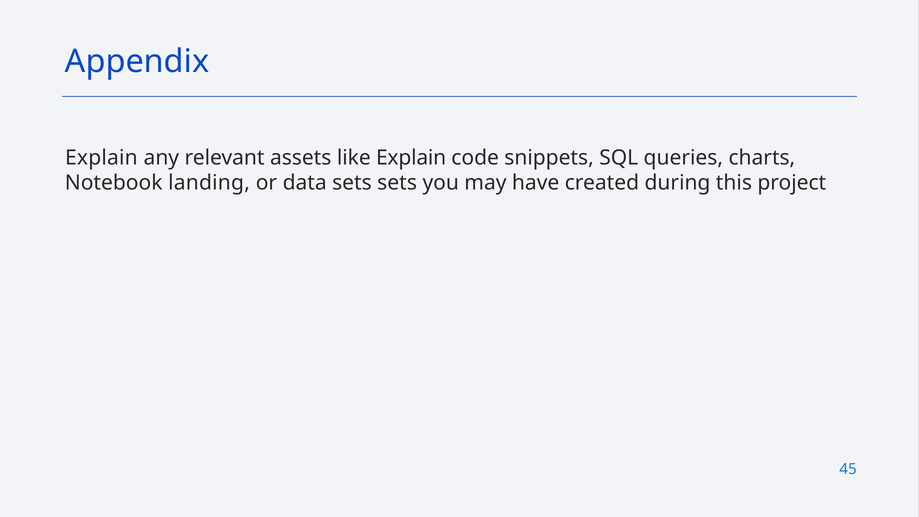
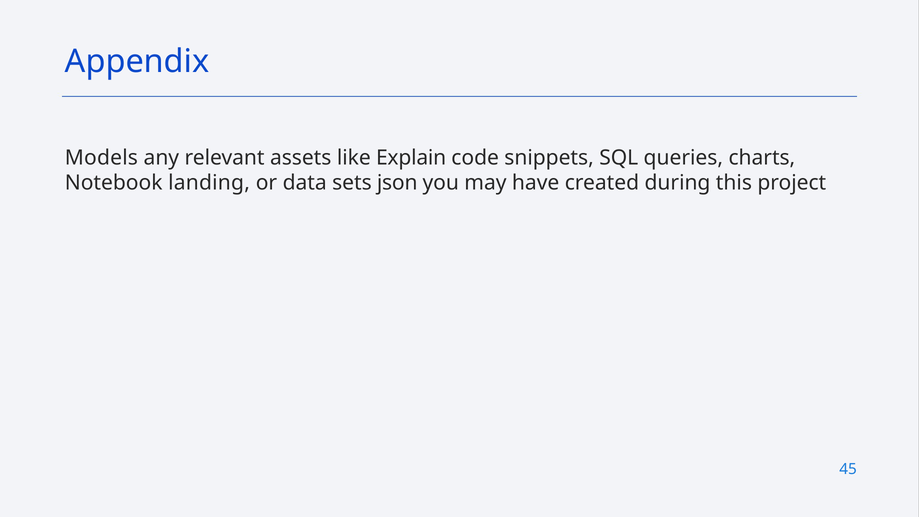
Explain: Explain -> Models (101, 158)
sets sets: sets -> json (397, 183)
